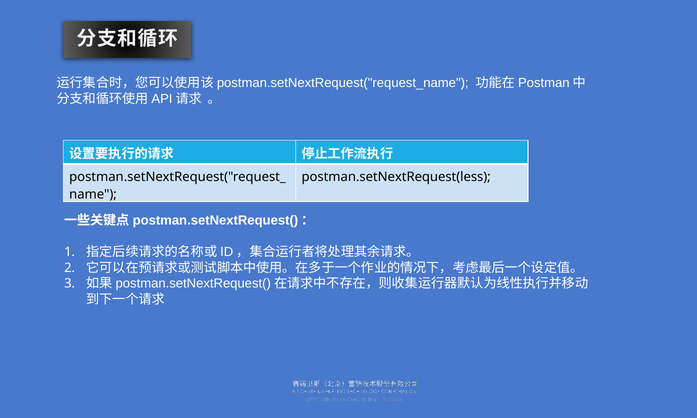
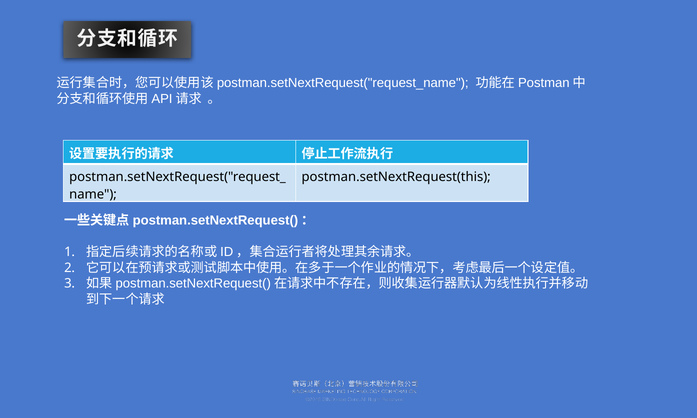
postman.setNextRequest(less: postman.setNextRequest(less -> postman.setNextRequest(this (396, 177)
